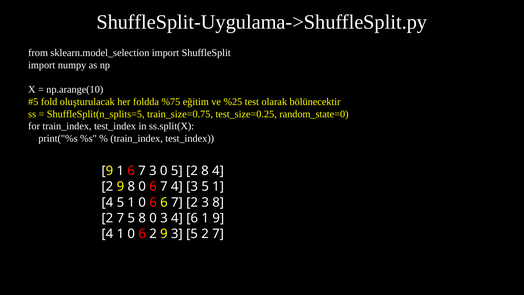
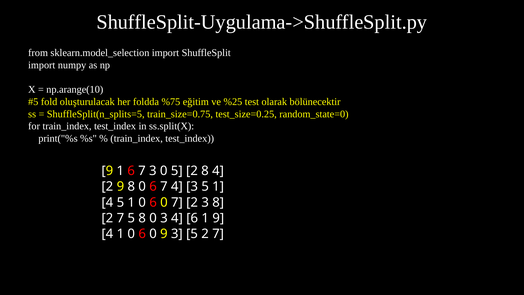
6: 6 -> 0 (164, 202)
2: 2 -> 0 (153, 234)
